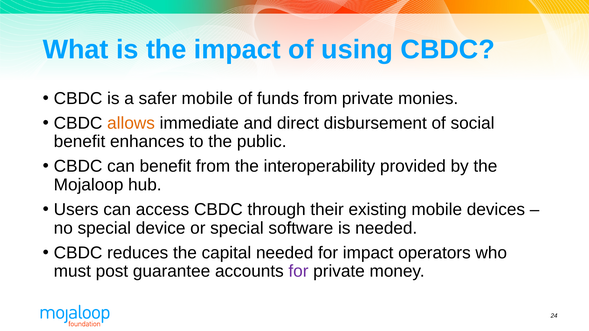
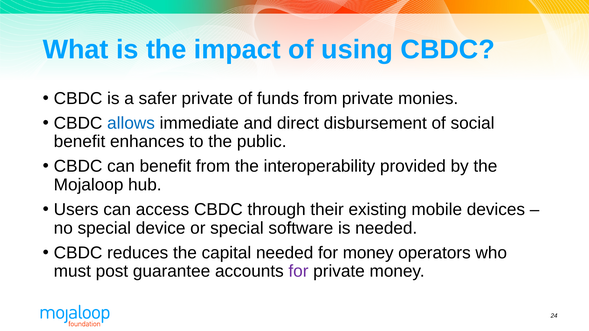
safer mobile: mobile -> private (207, 98)
allows colour: orange -> blue (131, 123)
for impact: impact -> money (368, 253)
